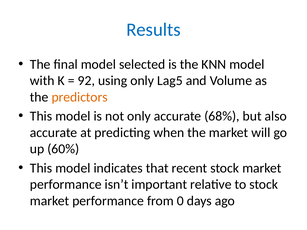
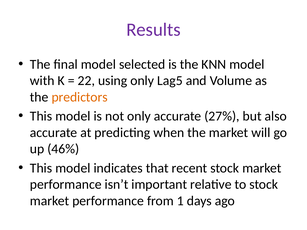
Results colour: blue -> purple (153, 30)
92: 92 -> 22 (86, 81)
68%: 68% -> 27% (222, 116)
60%: 60% -> 46% (63, 149)
0: 0 -> 1 (180, 201)
